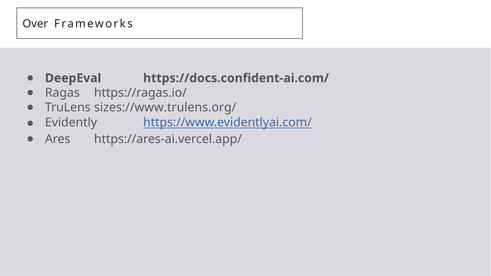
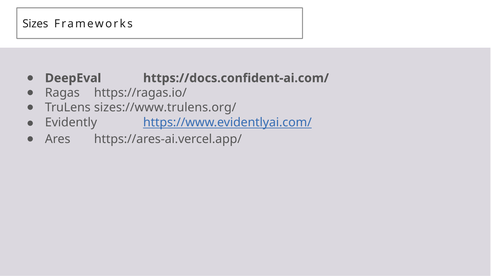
Over: Over -> Sizes (35, 24)
